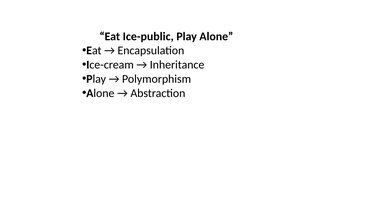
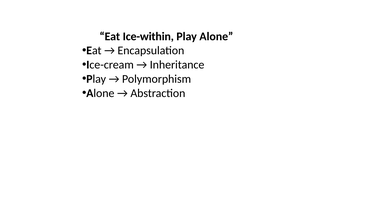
Ice-public: Ice-public -> Ice-within (148, 36)
